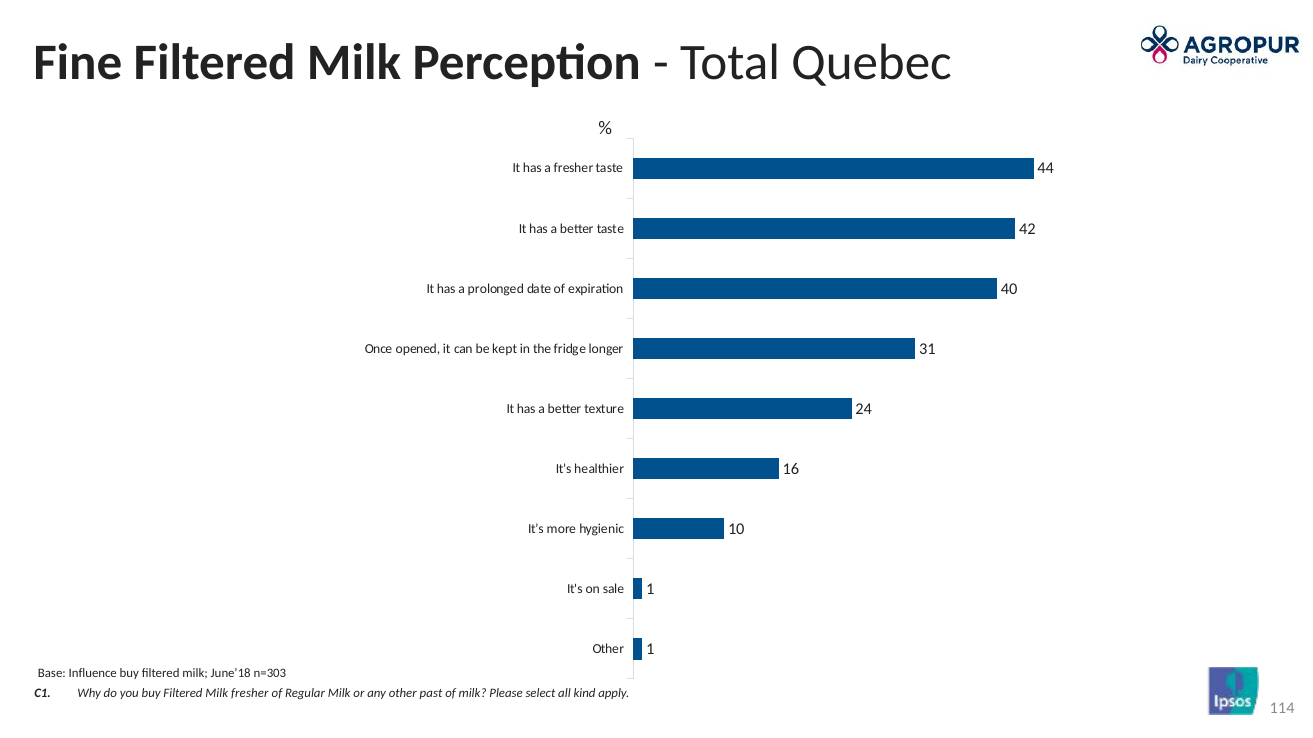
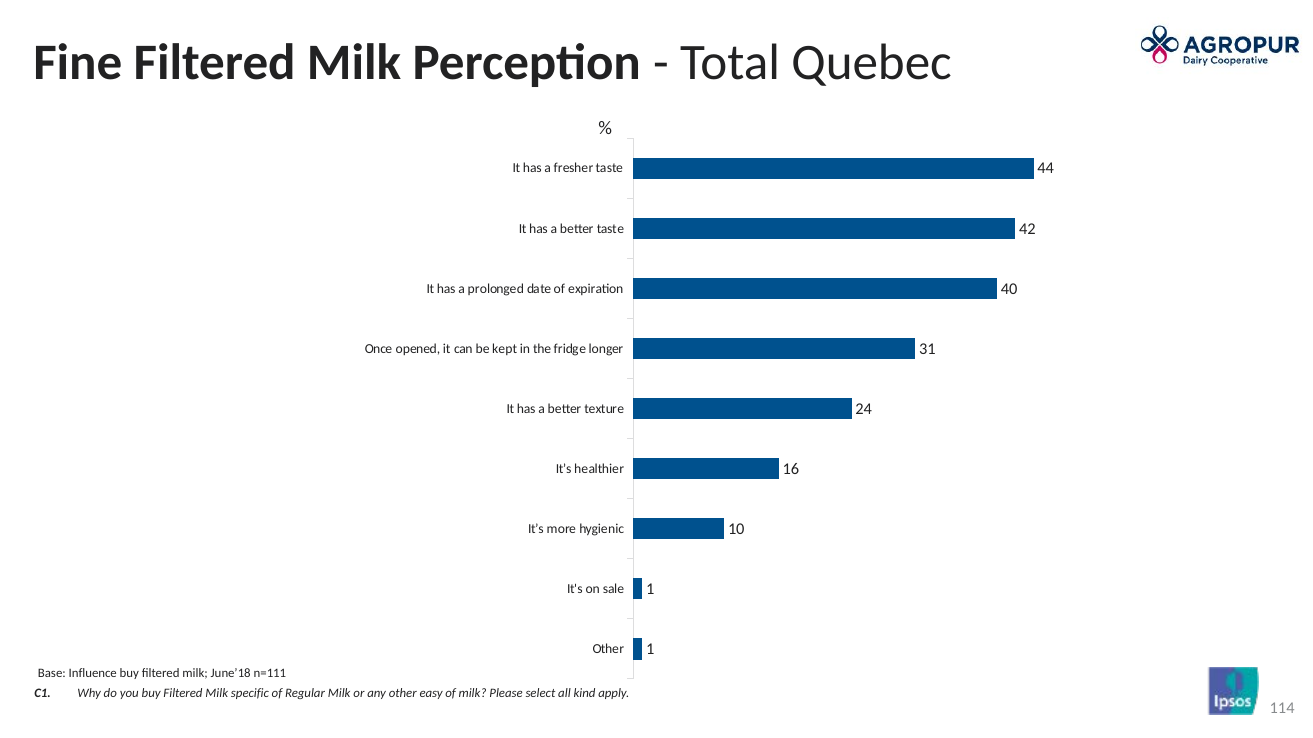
n=303: n=303 -> n=111 (270, 673)
Milk fresher: fresher -> specific (250, 693)
past: past -> easy (431, 693)
